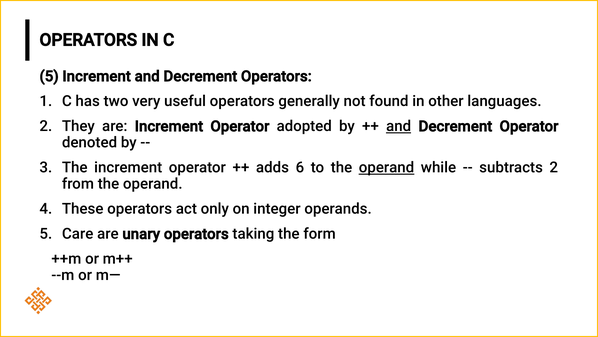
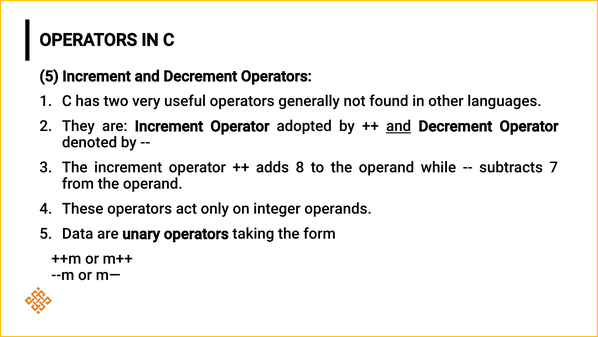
6: 6 -> 8 (300, 167)
operand underline: present -> none (387, 167)
subtracts 2: 2 -> 7 (554, 167)
Care: Care -> Data (78, 234)
